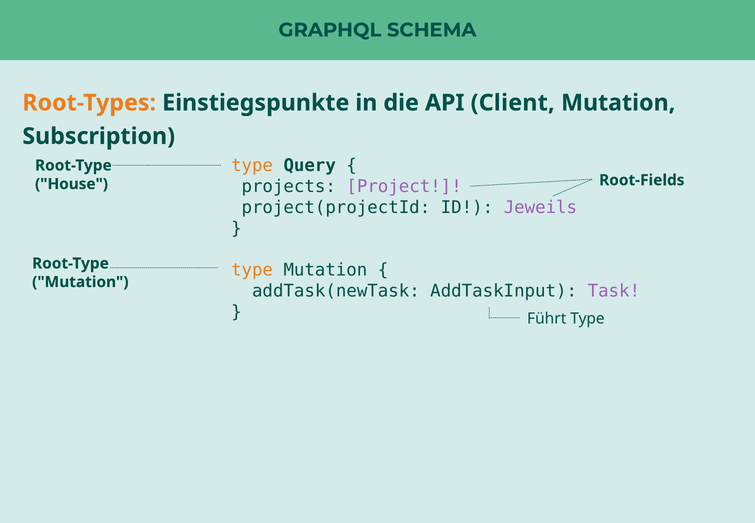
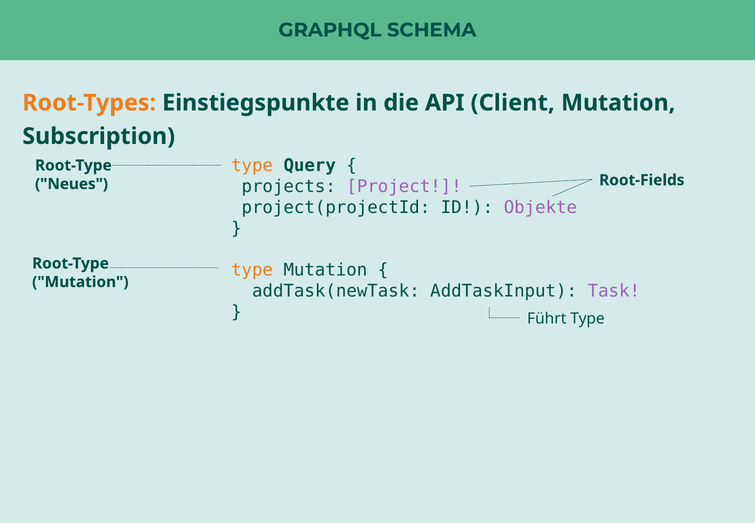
House: House -> Neues (72, 184)
Jeweils: Jeweils -> Objekte (540, 207)
